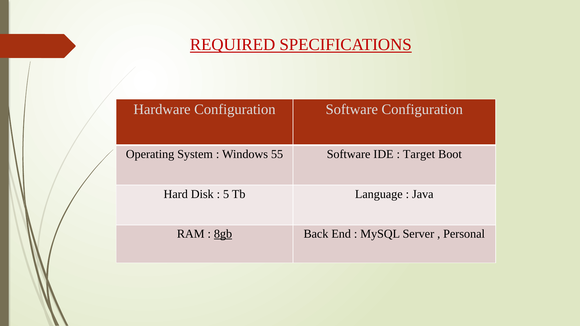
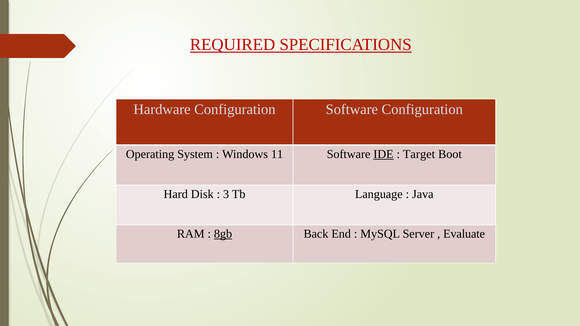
55: 55 -> 11 (277, 154)
IDE underline: none -> present (383, 154)
5: 5 -> 3 (226, 194)
Personal: Personal -> Evaluate (464, 234)
